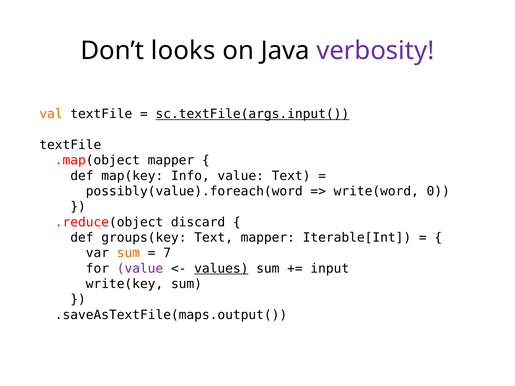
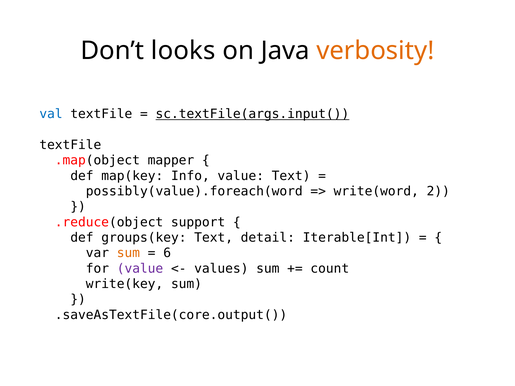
verbosity colour: purple -> orange (375, 51)
val colour: orange -> blue (51, 114)
0: 0 -> 2 (438, 191)
discard: discard -> support (198, 222)
Text mapper: mapper -> detail (268, 238)
7: 7 -> 6 (167, 253)
values underline: present -> none (221, 269)
input: input -> count (330, 269)
.saveAsTextFile(maps.output(: .saveAsTextFile(maps.output( -> .saveAsTextFile(core.output( (171, 315)
